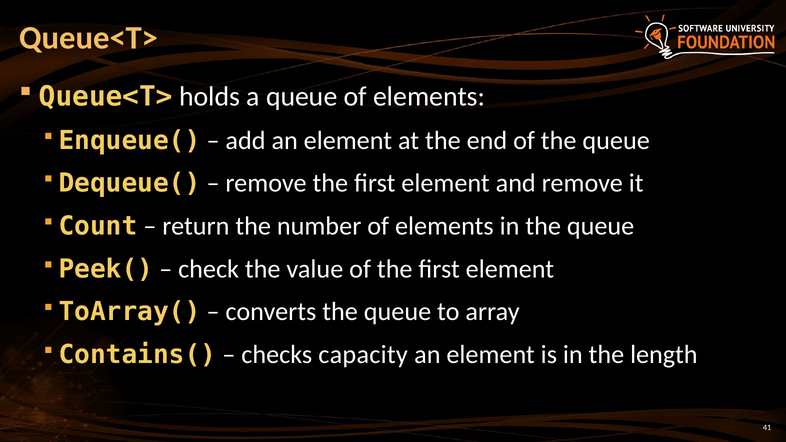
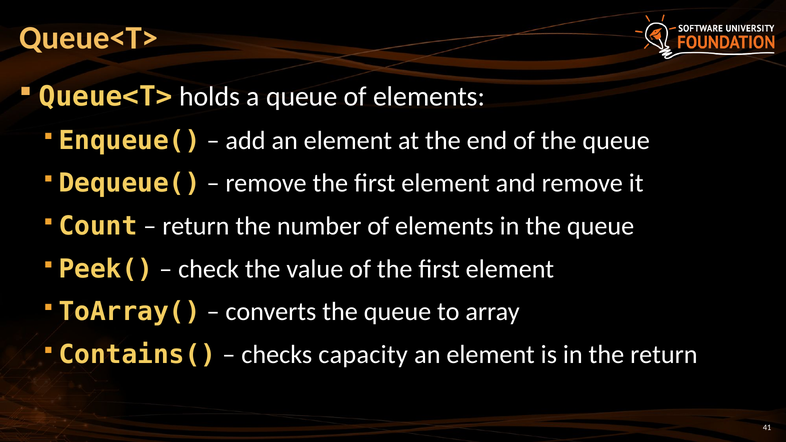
the length: length -> return (664, 355)
